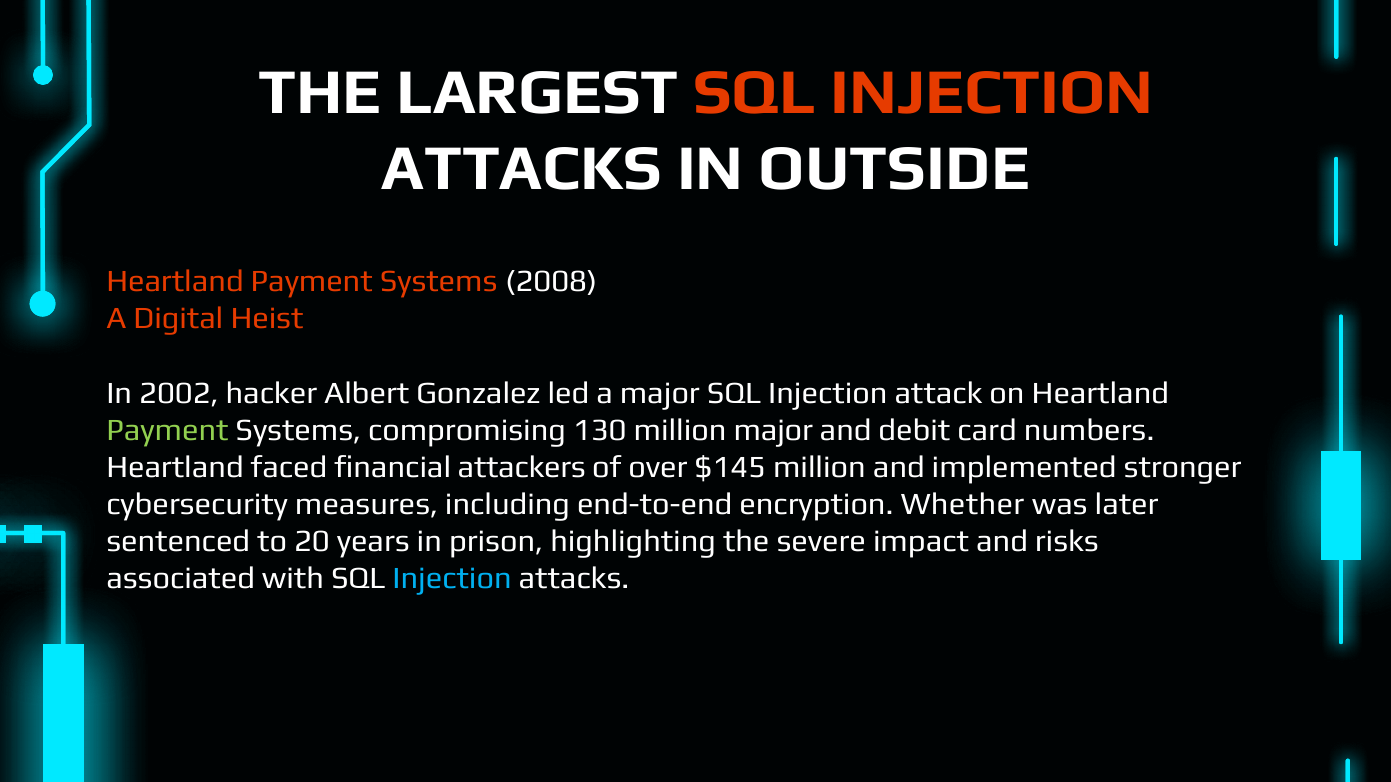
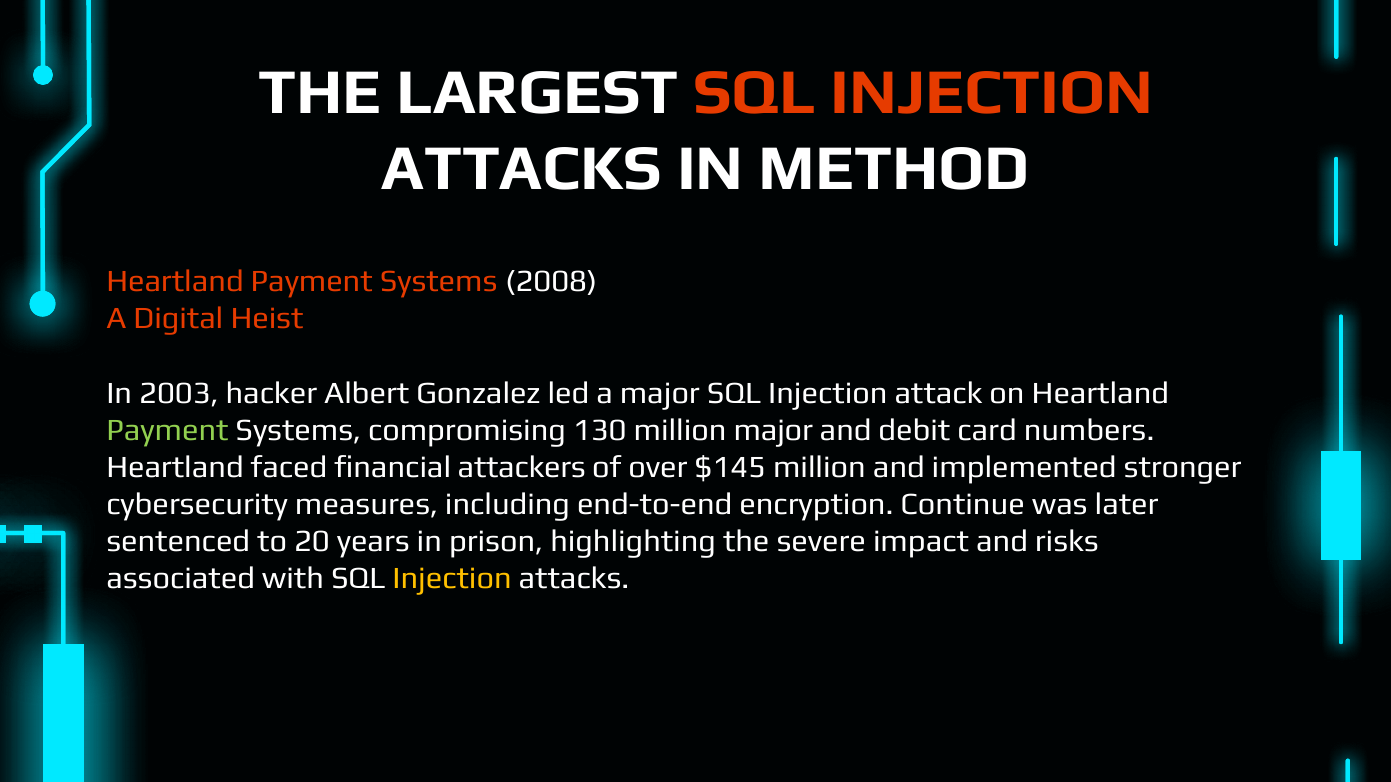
OUTSIDE: OUTSIDE -> METHOD (894, 169)
2002: 2002 -> 2003 (179, 393)
Whether: Whether -> Continue (963, 504)
Injection colour: light blue -> yellow (452, 578)
